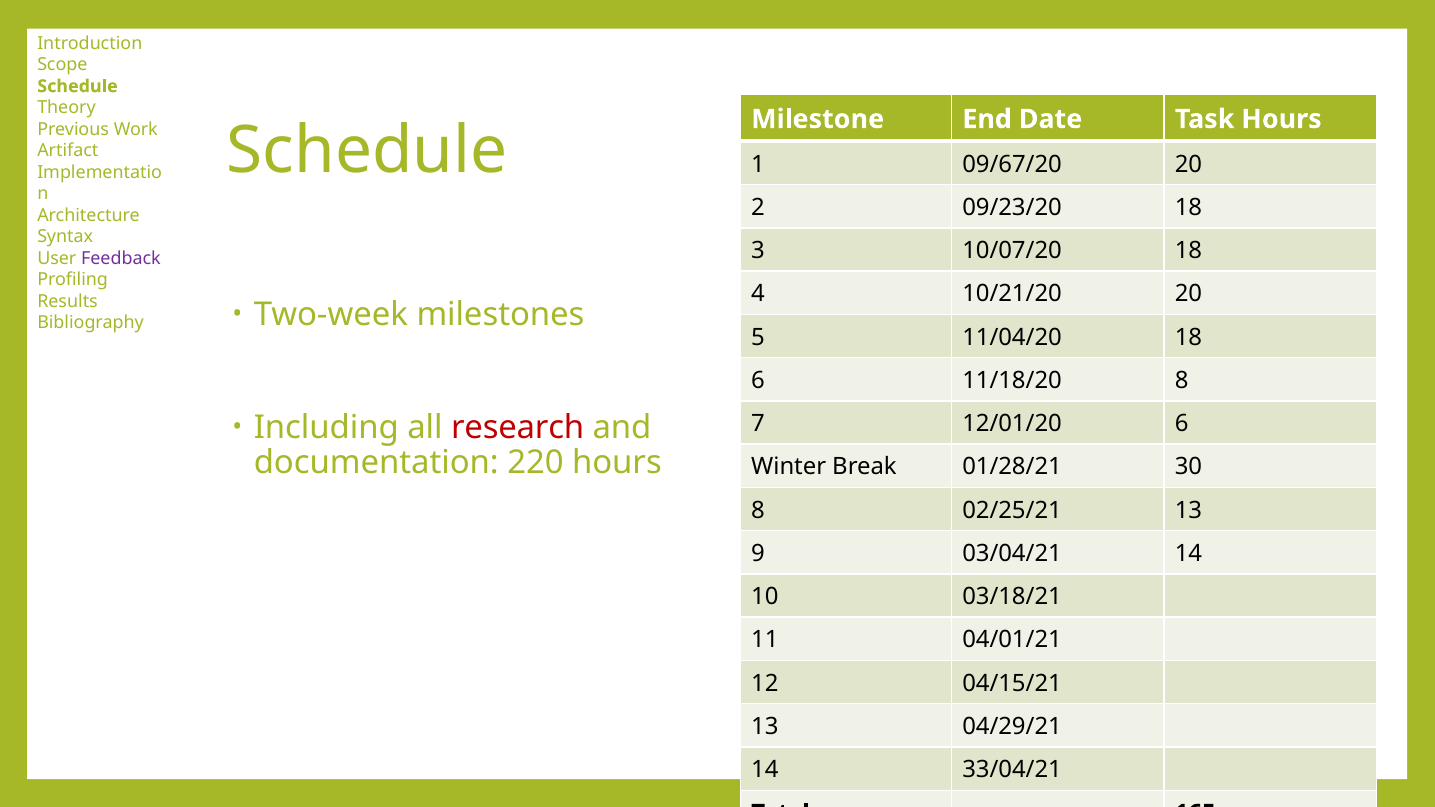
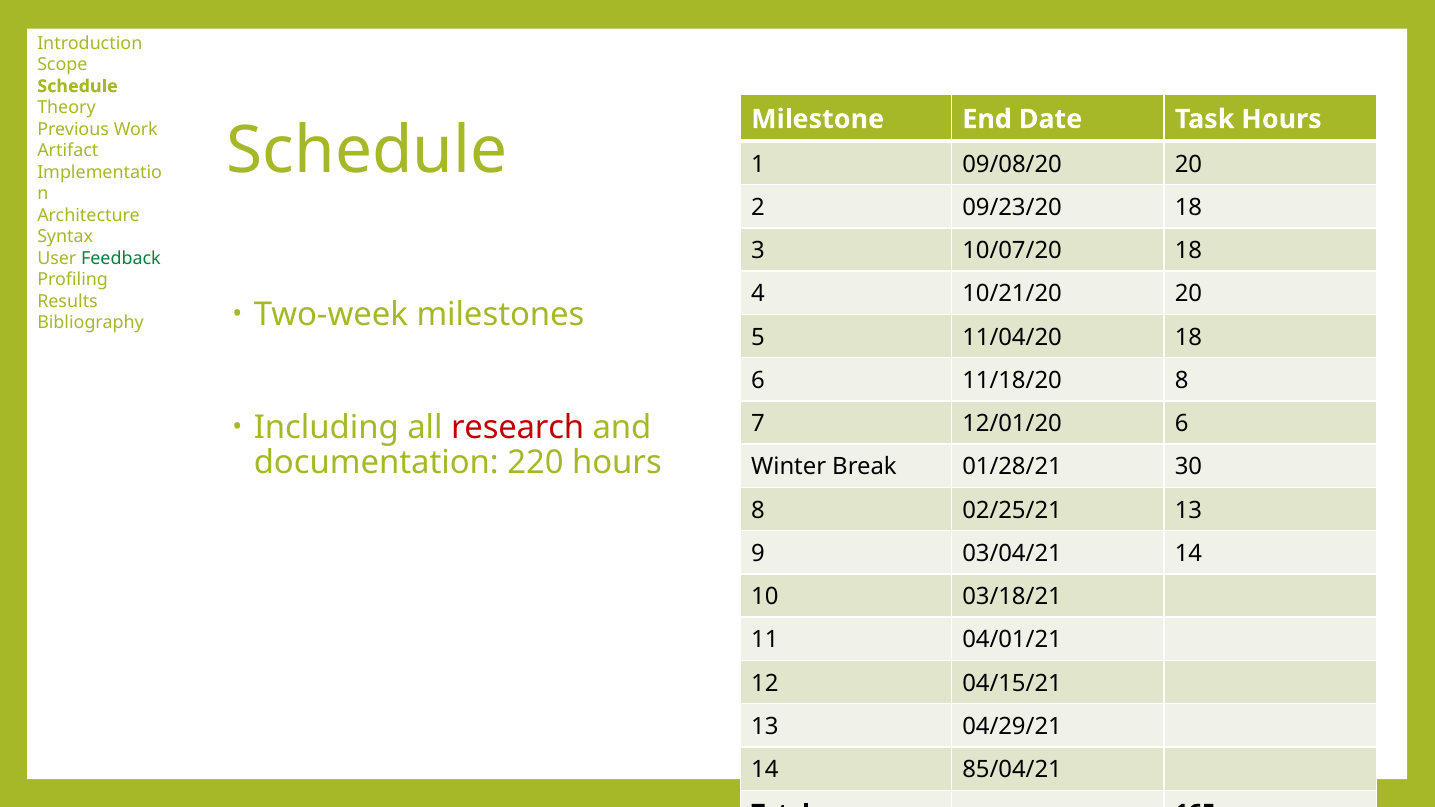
09/67/20: 09/67/20 -> 09/08/20 (1012, 164)
Feedback colour: purple -> green (121, 258)
33/04/21: 33/04/21 -> 85/04/21 (1012, 770)
